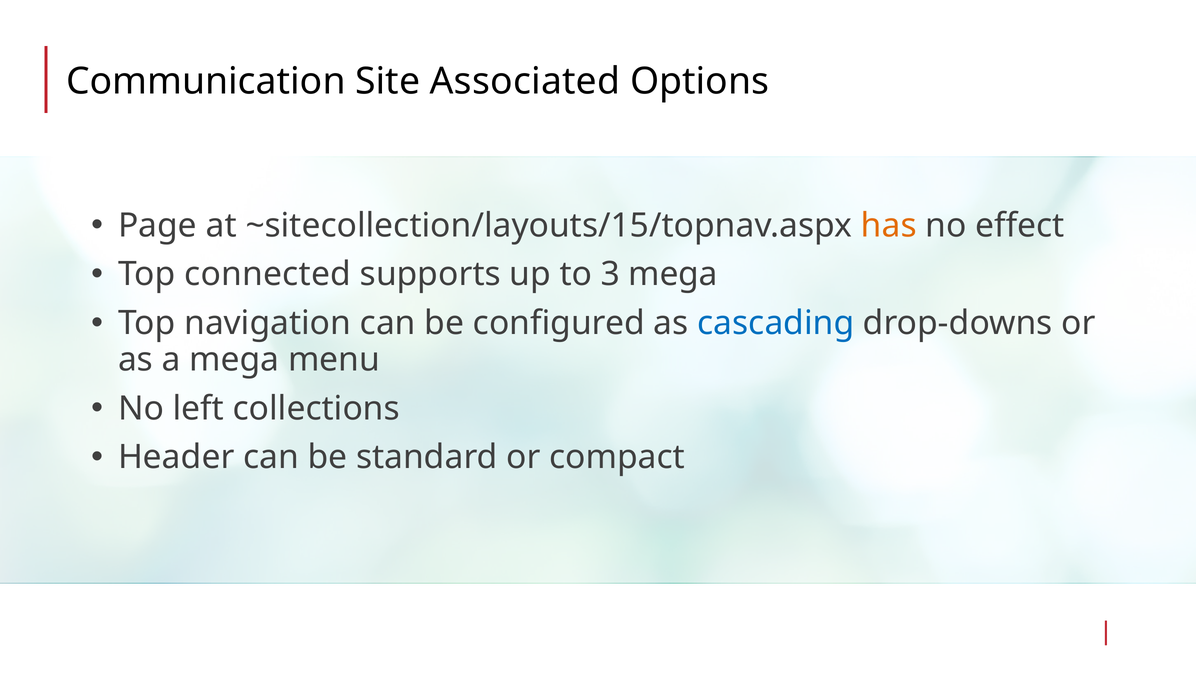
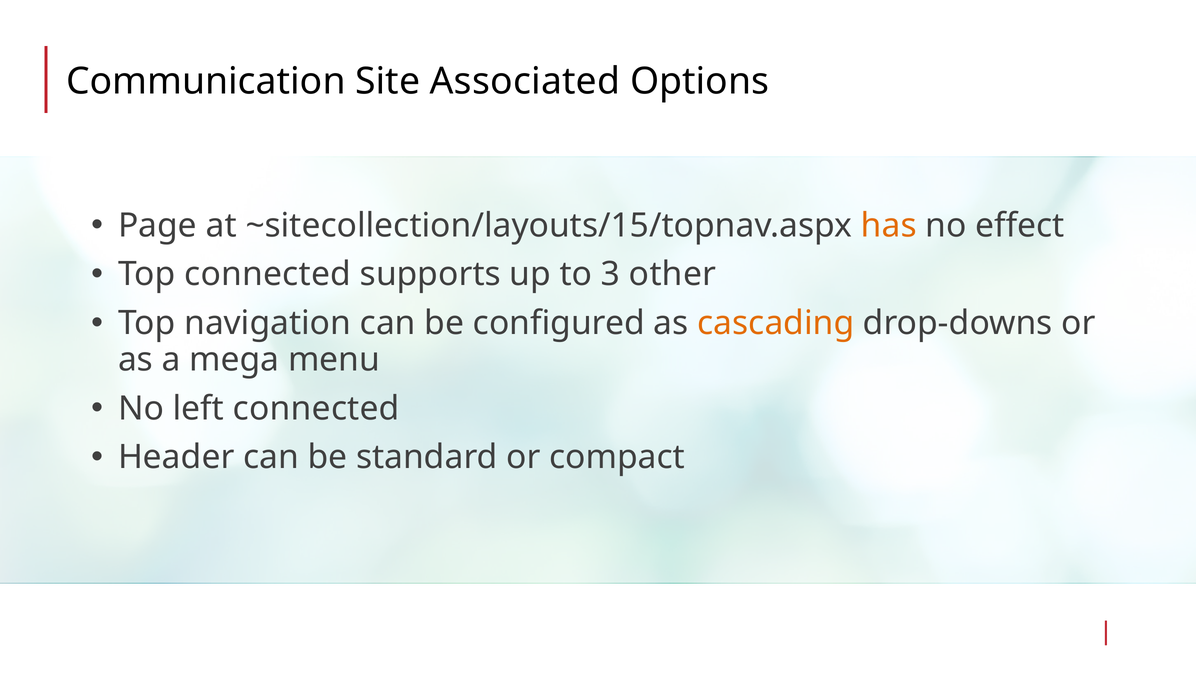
3 mega: mega -> other (673, 274)
cascading colour: blue -> orange (776, 323)
left collections: collections -> connected (316, 408)
